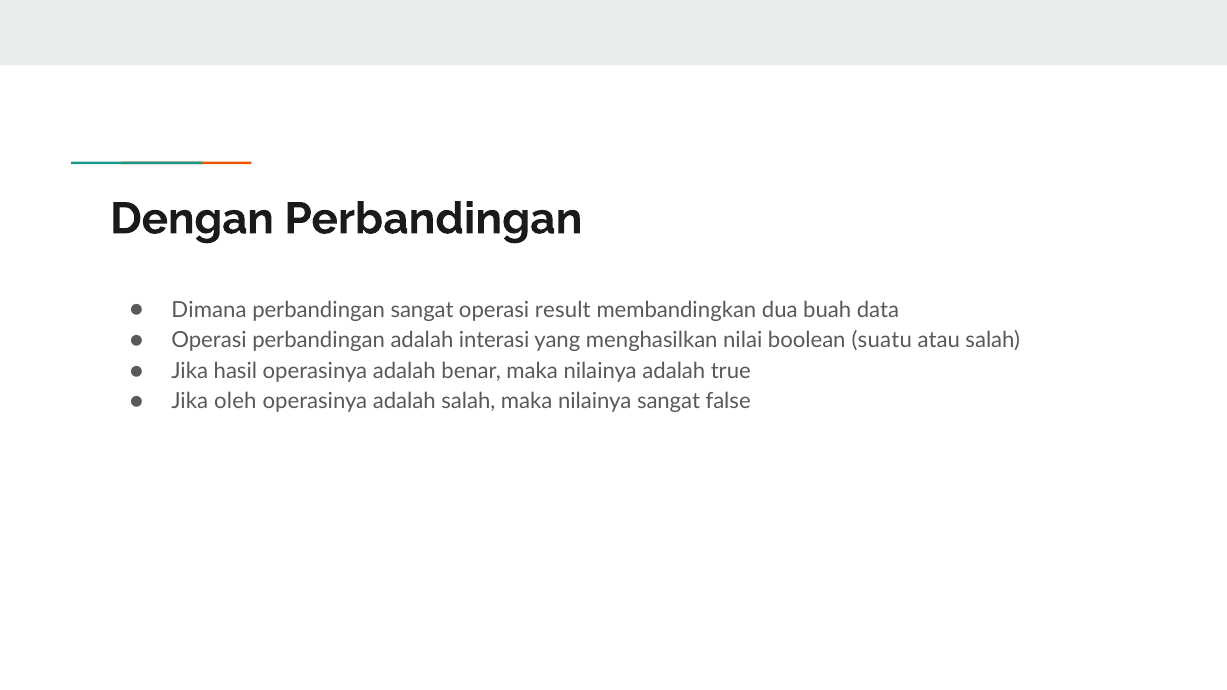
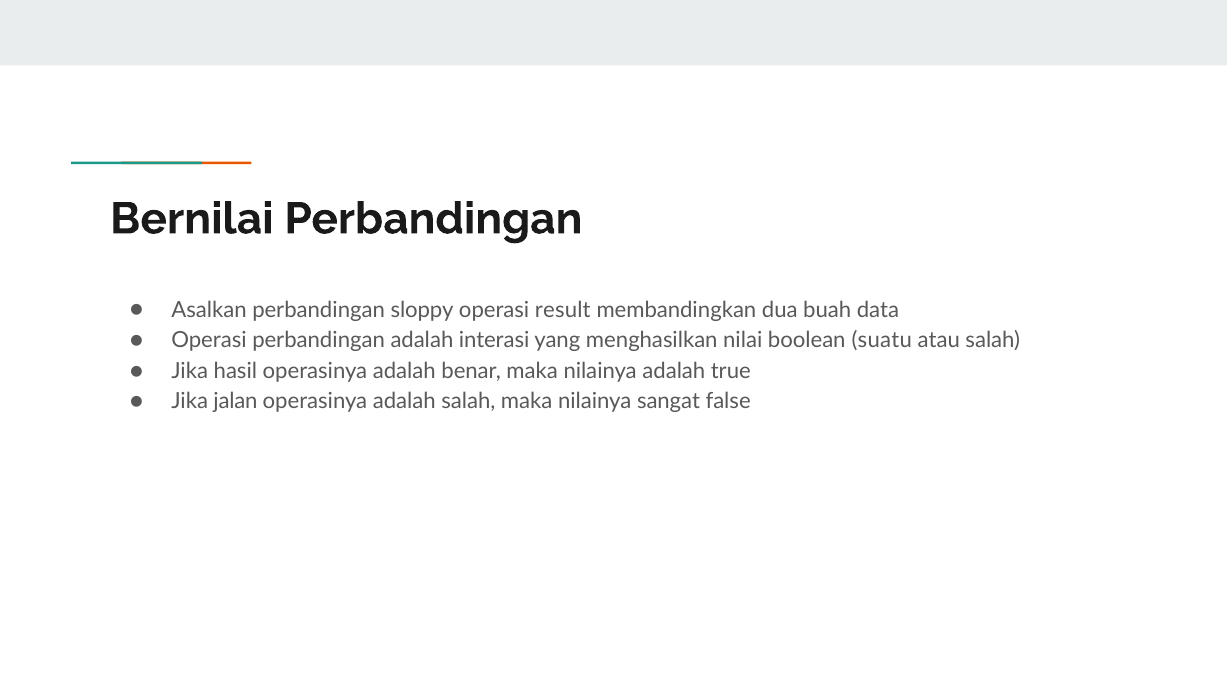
Dengan: Dengan -> Bernilai (192, 219)
Dimana: Dimana -> Asalkan (209, 310)
perbandingan sangat: sangat -> sloppy (422, 310)
oleh: oleh -> jalan (236, 402)
